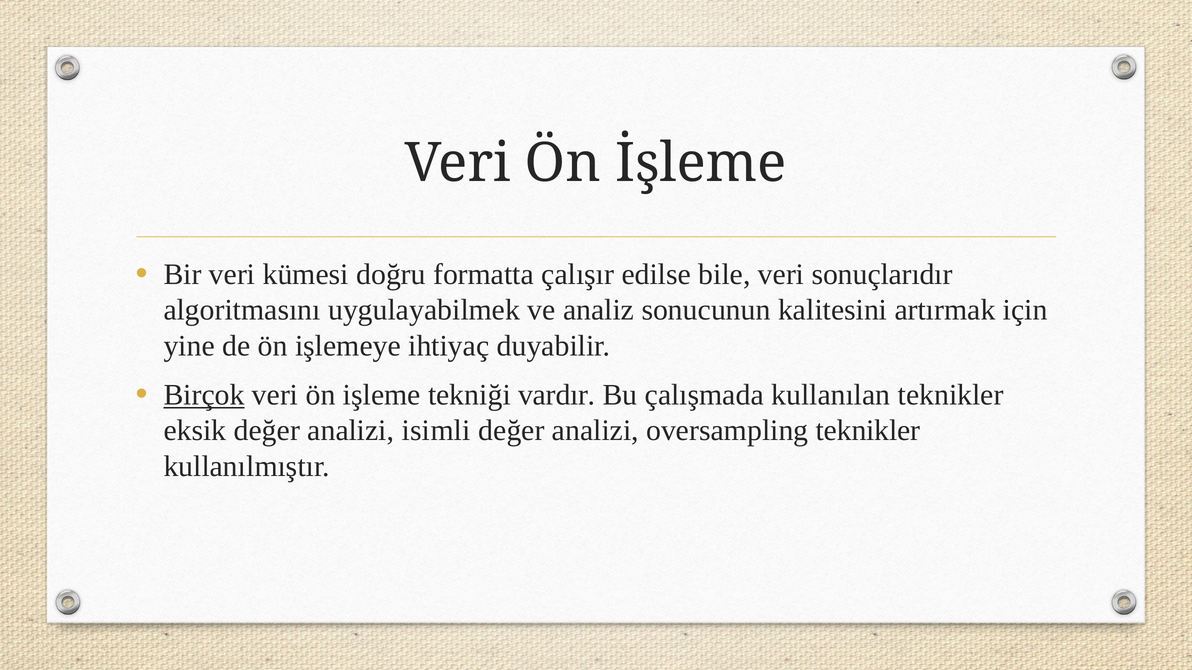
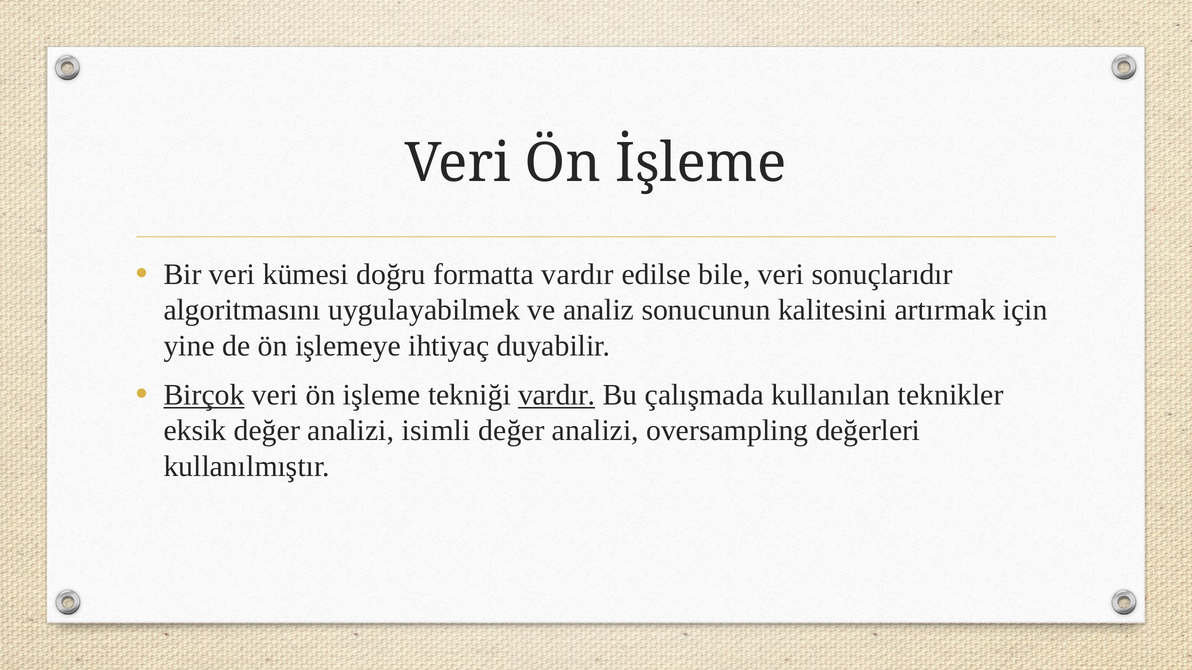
formatta çalışır: çalışır -> vardır (578, 274)
vardır underline: none -> present (557, 395)
oversampling teknikler: teknikler -> değerleri (868, 431)
